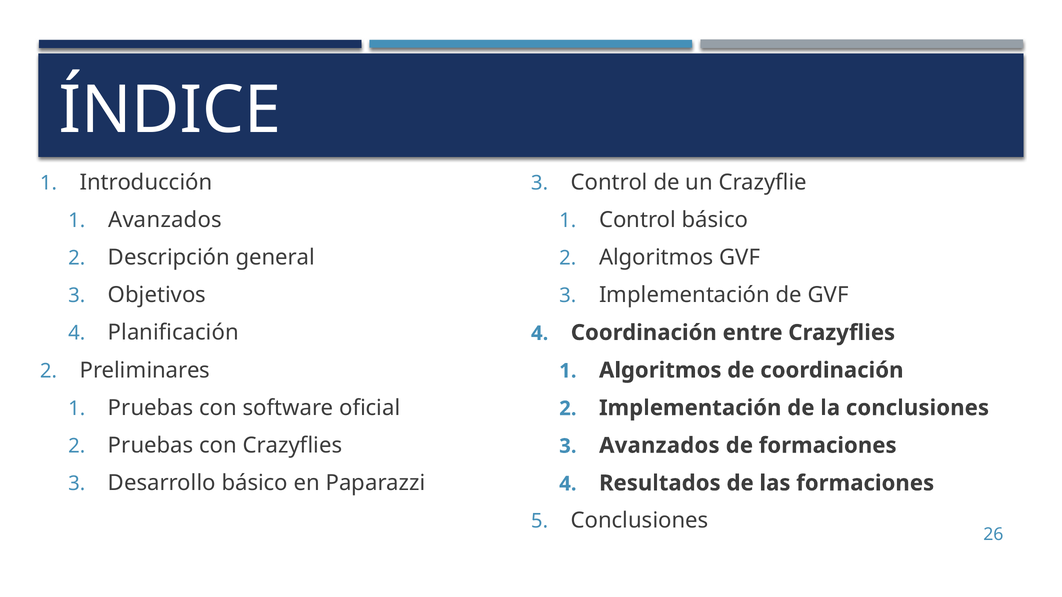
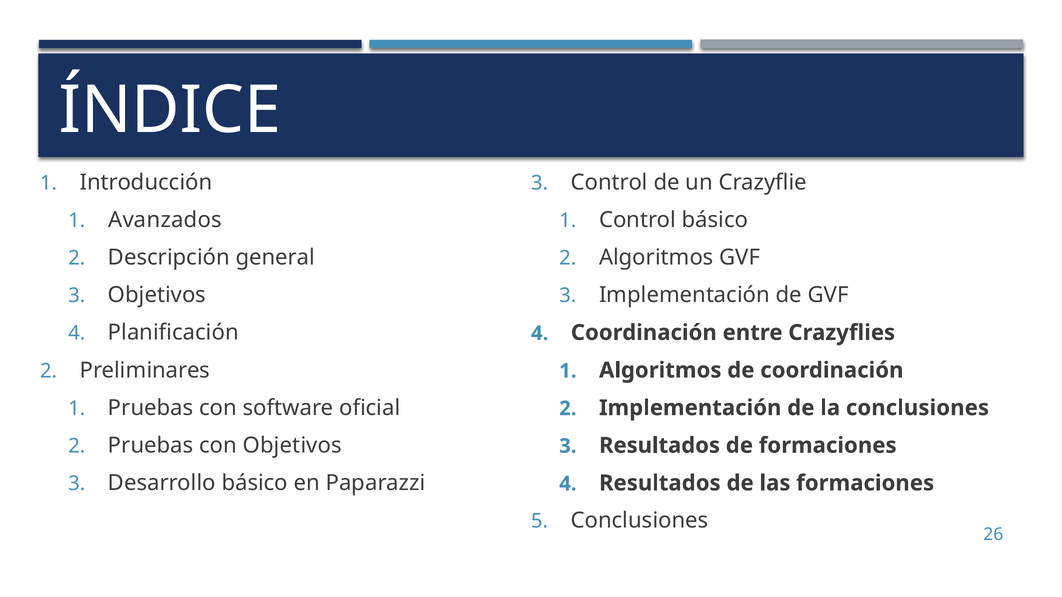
con Crazyflies: Crazyflies -> Objetivos (292, 446)
Avanzados: Avanzados -> Resultados (660, 446)
